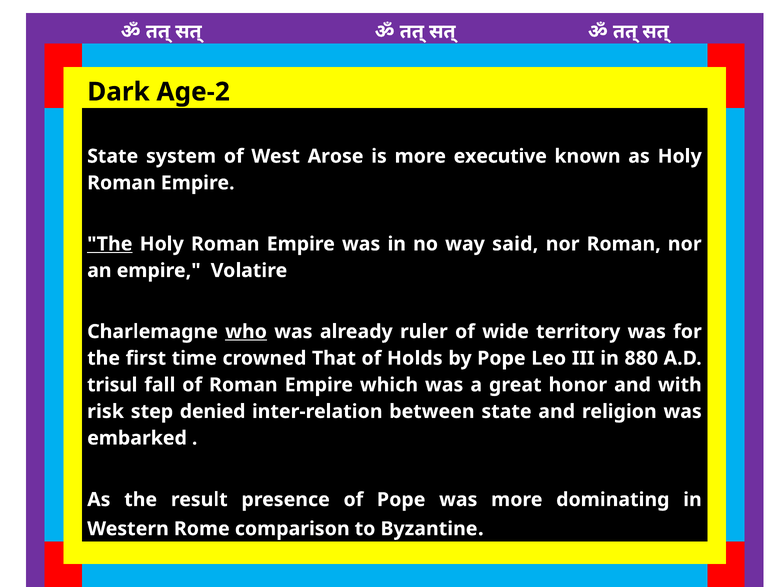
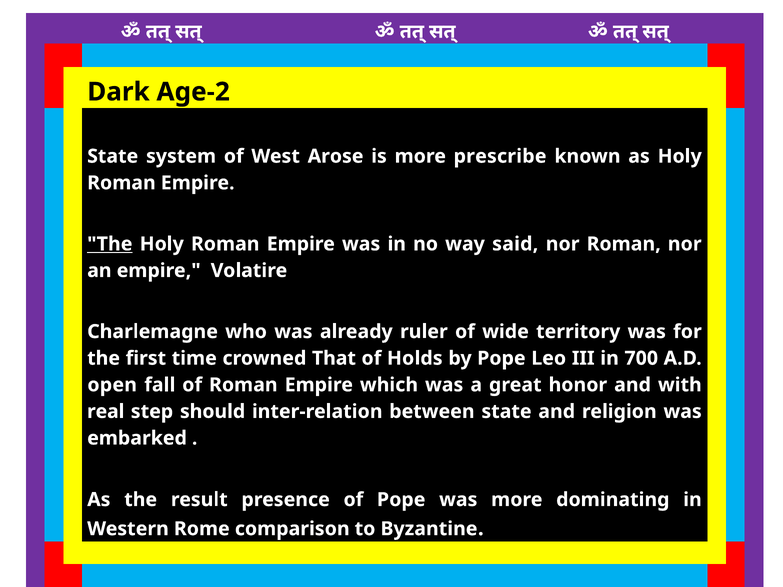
executive: executive -> prescribe (500, 156)
who underline: present -> none (246, 332)
880: 880 -> 700 (641, 358)
trisul: trisul -> open (112, 385)
risk: risk -> real (106, 412)
denied: denied -> should (213, 412)
